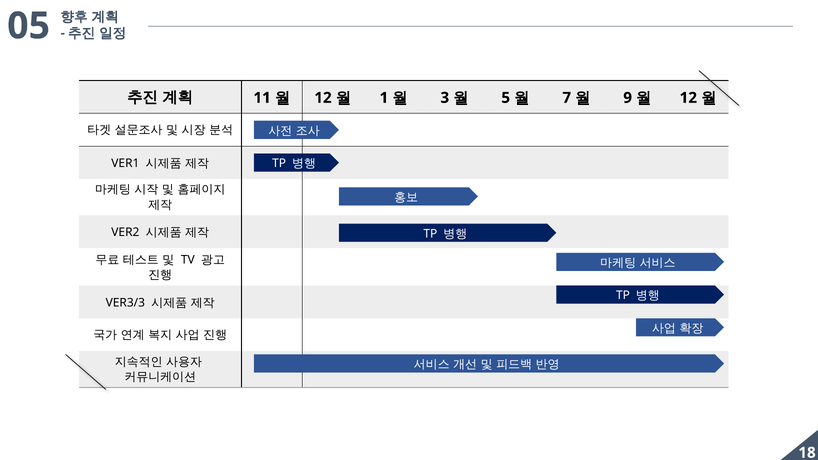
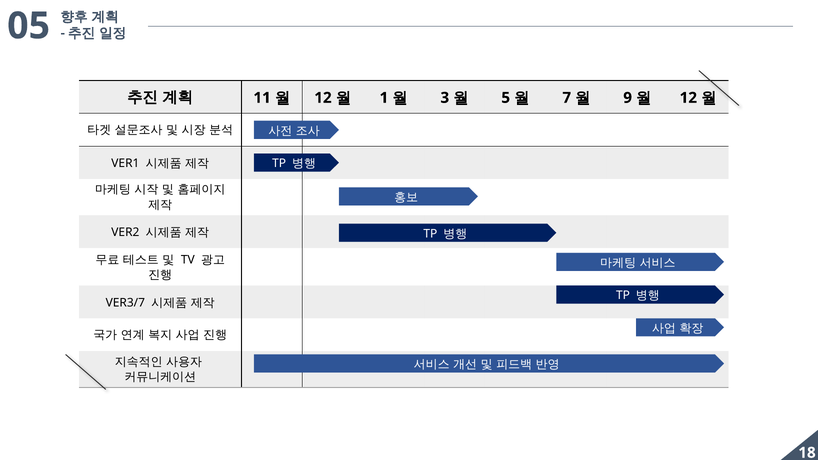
VER3/3: VER3/3 -> VER3/7 (125, 303)
